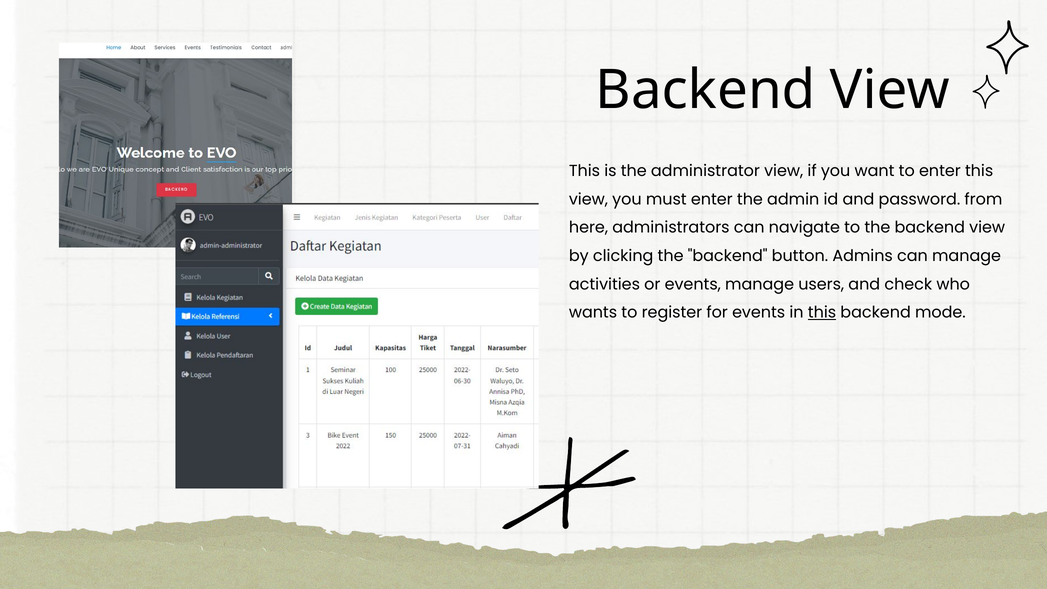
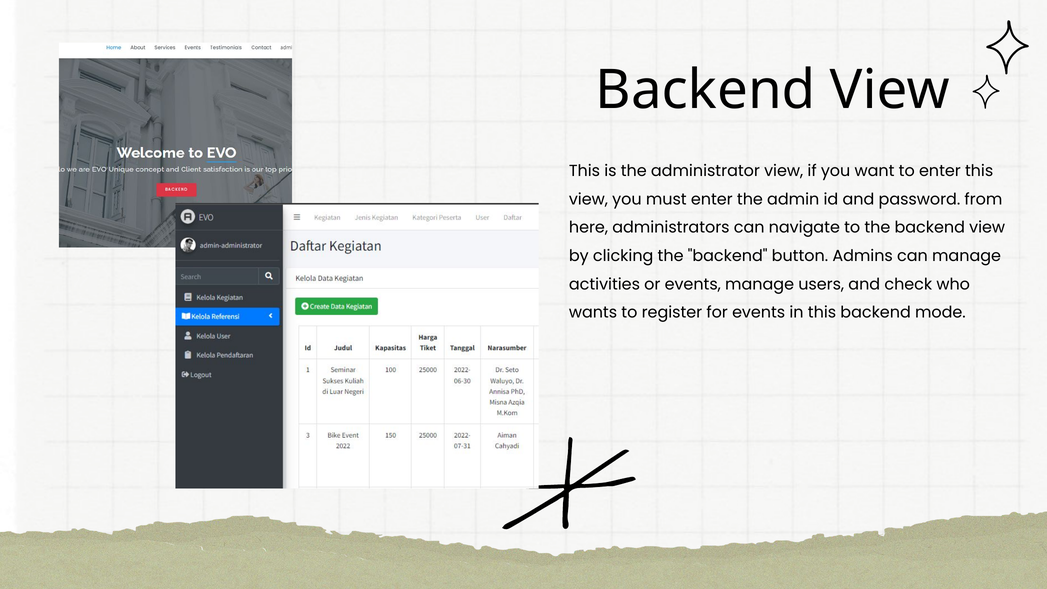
this underline: present -> none (822, 313)
